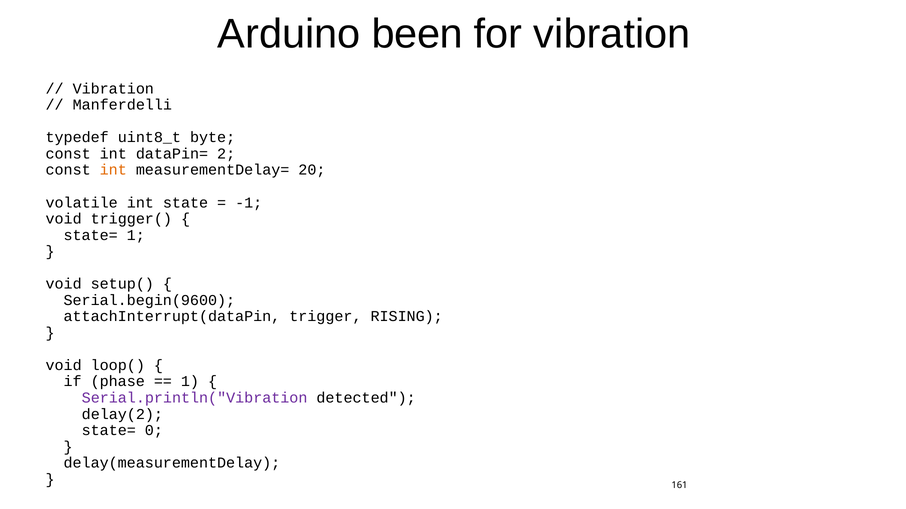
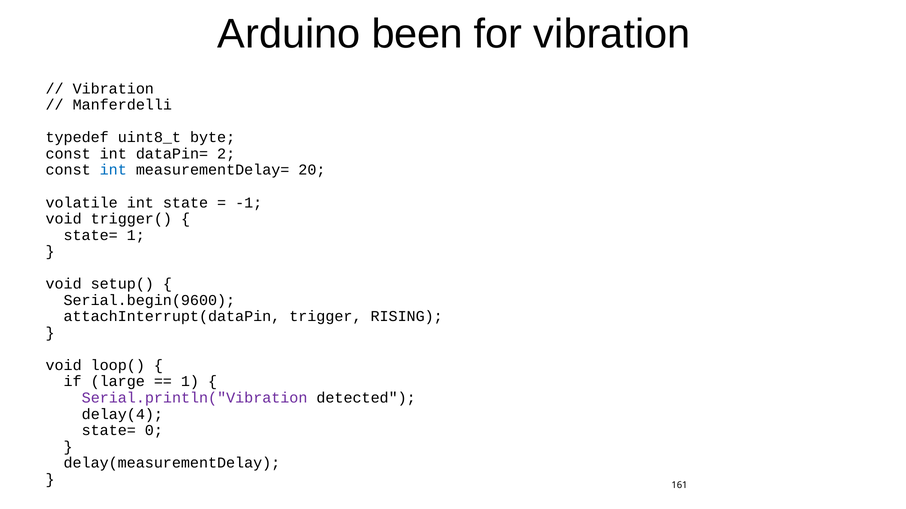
int colour: orange -> blue (113, 170)
phase: phase -> large (118, 382)
delay(2: delay(2 -> delay(4 (122, 415)
